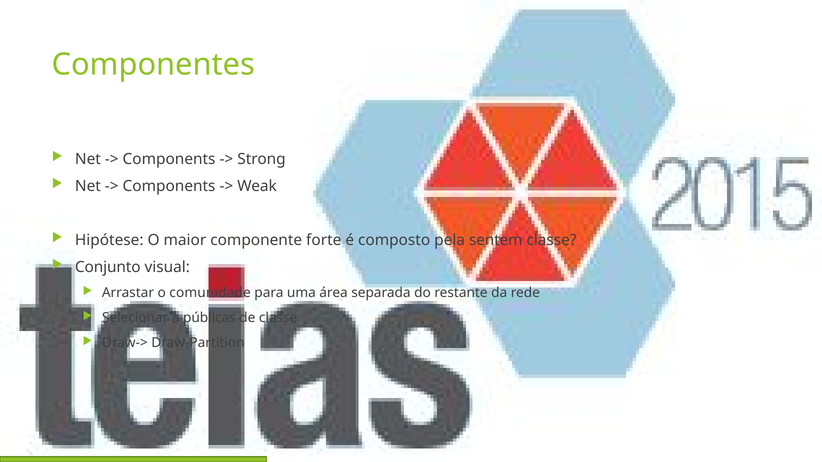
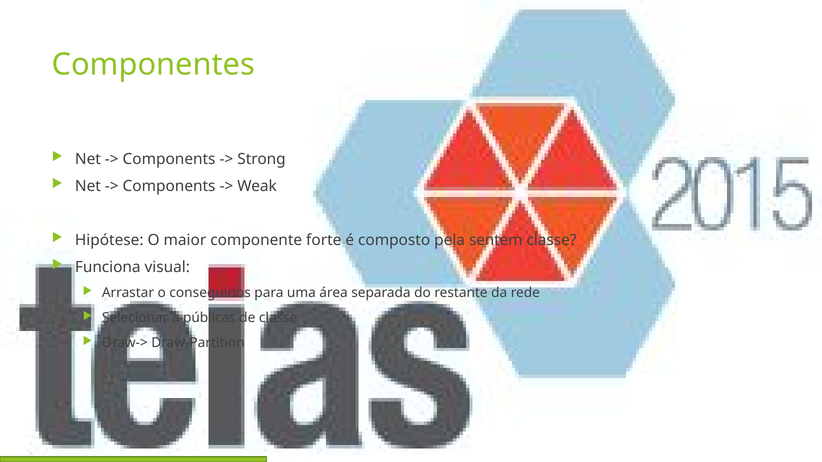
Conjunto: Conjunto -> Funciona (108, 267)
comunidade: comunidade -> conseguidos (210, 293)
